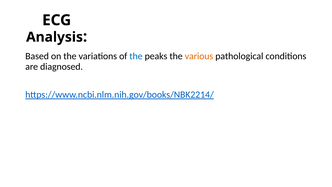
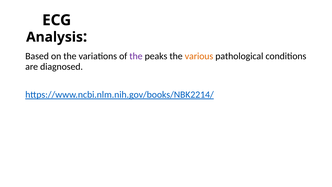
the colour: blue -> purple (136, 56)
